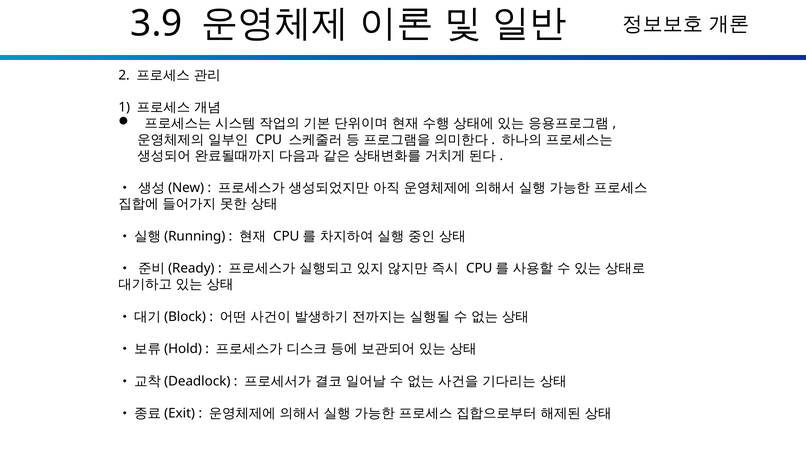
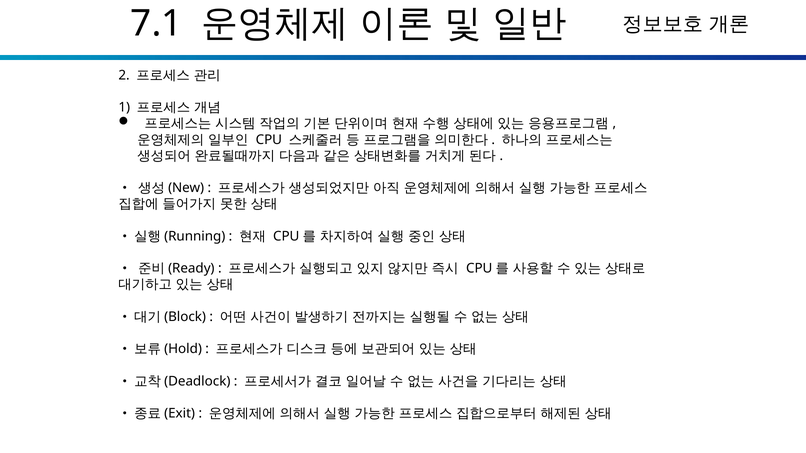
3.9: 3.9 -> 7.1 (157, 23)
